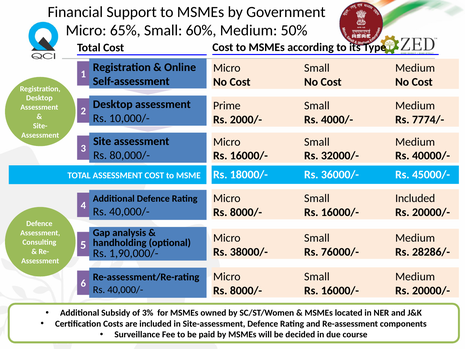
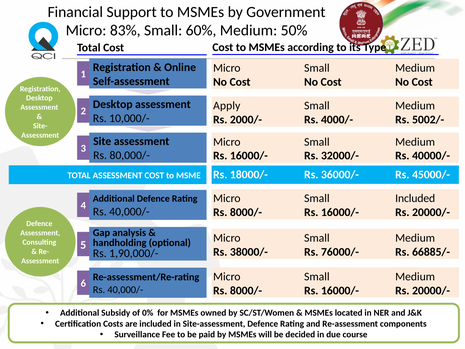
65%: 65% -> 83% (125, 31)
Prime: Prime -> Apply (227, 106)
7774/-: 7774/- -> 5002/- (428, 120)
28286/-: 28286/- -> 66885/- (431, 252)
3%: 3% -> 0% (148, 313)
